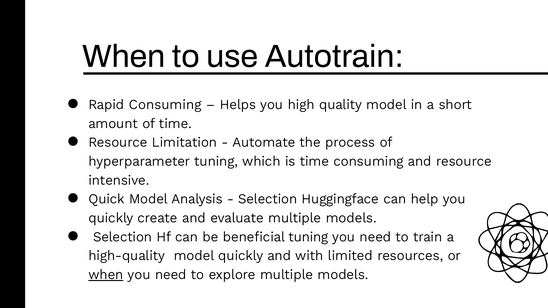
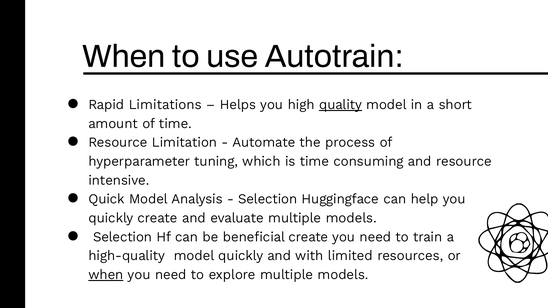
Rapid Consuming: Consuming -> Limitations (165, 105)
quality underline: none -> present (341, 105)
beneficial tuning: tuning -> create (308, 237)
